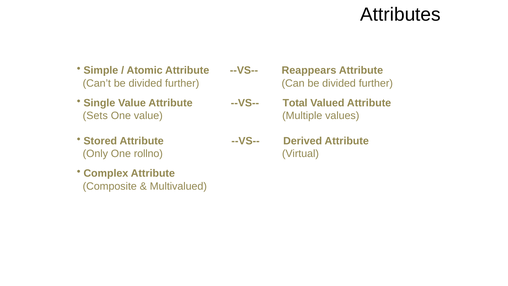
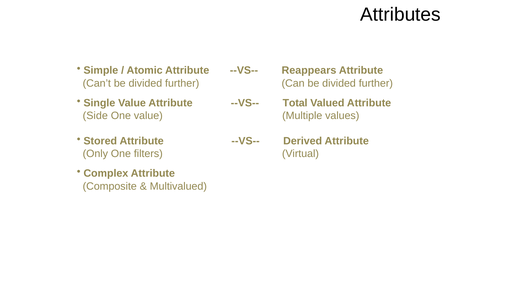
Sets: Sets -> Side (95, 116)
rollno: rollno -> filters (148, 154)
